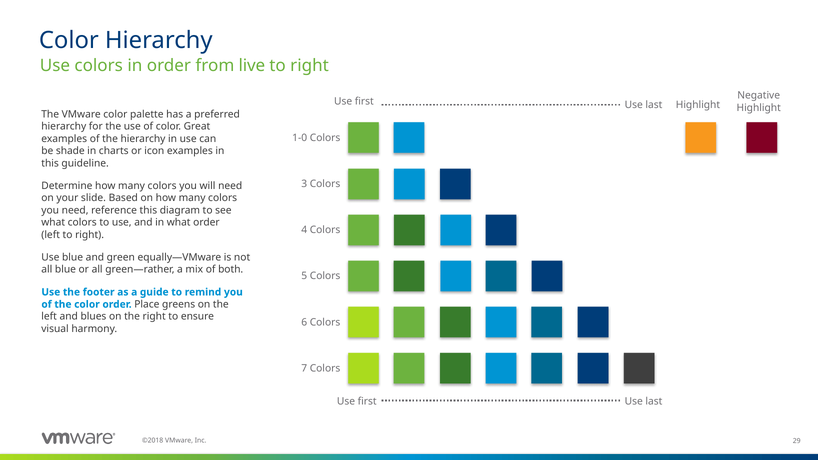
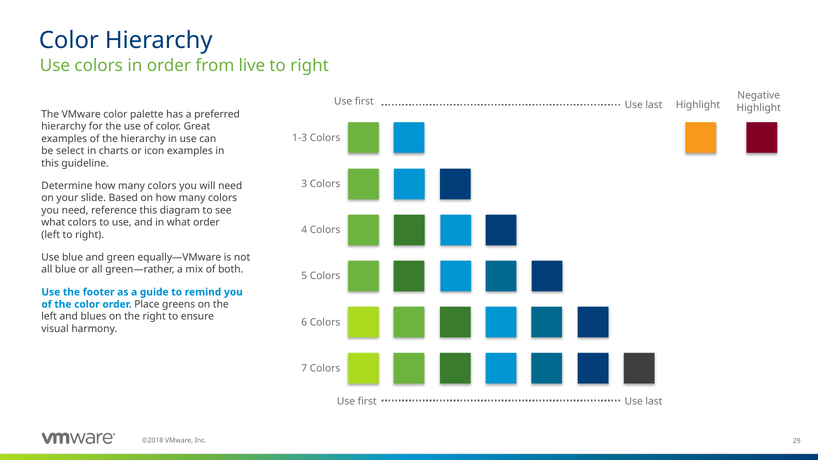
1-0: 1-0 -> 1-3 (300, 138)
shade: shade -> select (70, 151)
